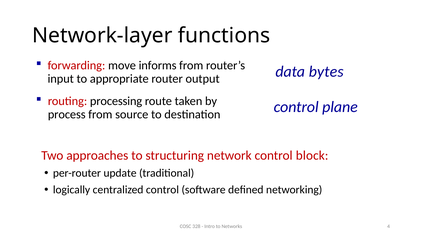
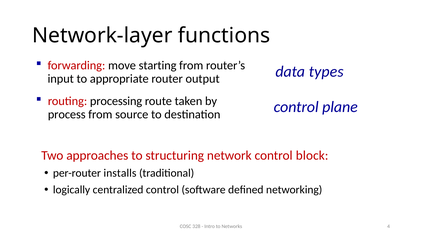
informs: informs -> starting (158, 66)
bytes: bytes -> types (326, 72)
update: update -> installs (120, 173)
